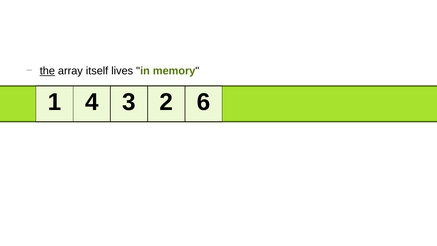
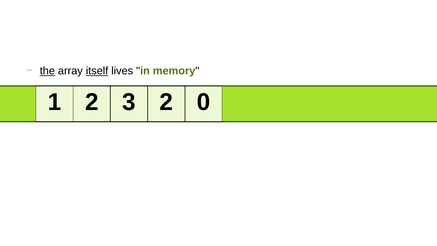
itself underline: none -> present (97, 71)
1 4: 4 -> 2 (92, 102)
6: 6 -> 0 (204, 102)
